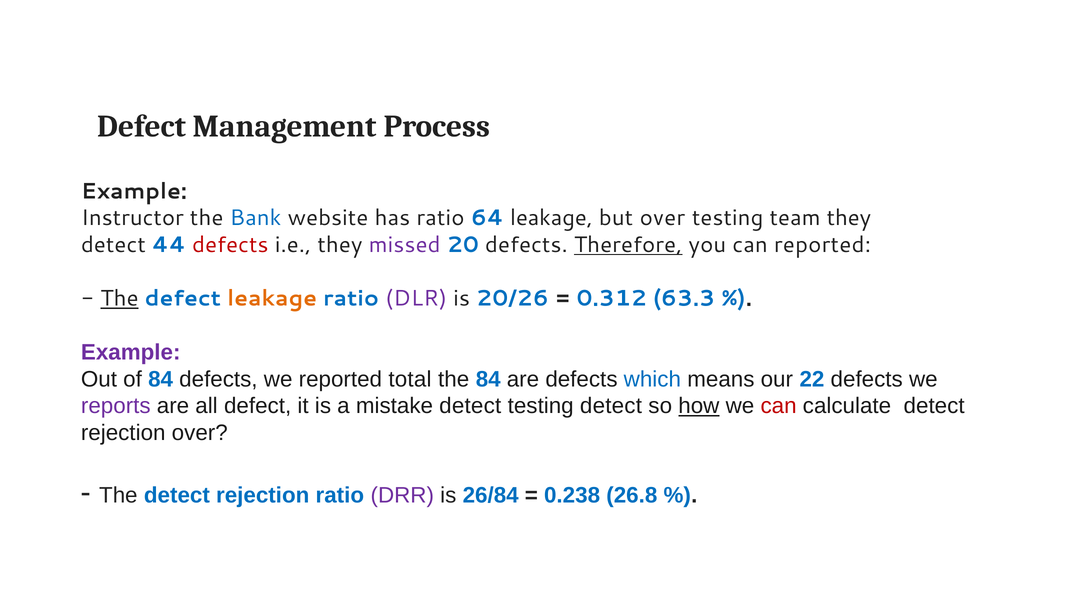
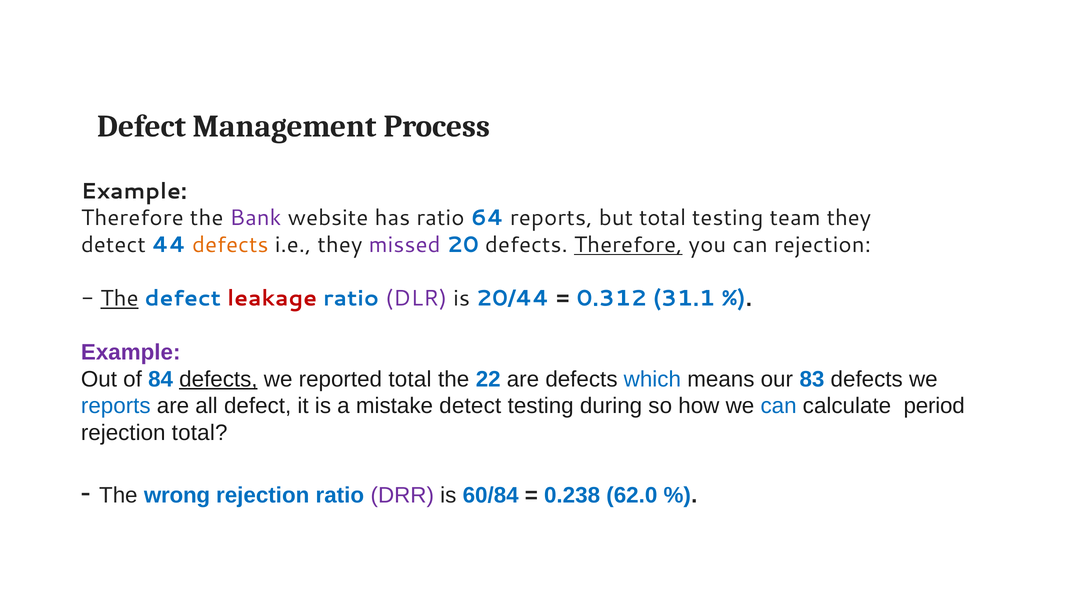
Instructor: Instructor -> Therefore (132, 218)
Bank colour: blue -> purple (255, 218)
64 leakage: leakage -> reports (551, 218)
but over: over -> total (663, 218)
defects colour: red -> orange (230, 245)
can reported: reported -> rejection (822, 245)
leakage colour: orange -> red (272, 299)
20/26: 20/26 -> 20/44 (513, 299)
63.3: 63.3 -> 31.1 (684, 299)
defects underline: none -> present (218, 379)
the 84: 84 -> 22 (488, 379)
22: 22 -> 83 (812, 379)
reports colour: purple -> blue (116, 406)
testing detect: detect -> during (611, 406)
how underline: present -> none (699, 406)
can colour: red -> blue (779, 406)
calculate detect: detect -> period (934, 406)
rejection over: over -> total (200, 433)
The detect: detect -> wrong (177, 496)
26/84: 26/84 -> 60/84 (491, 496)
26.8: 26.8 -> 62.0 (632, 496)
